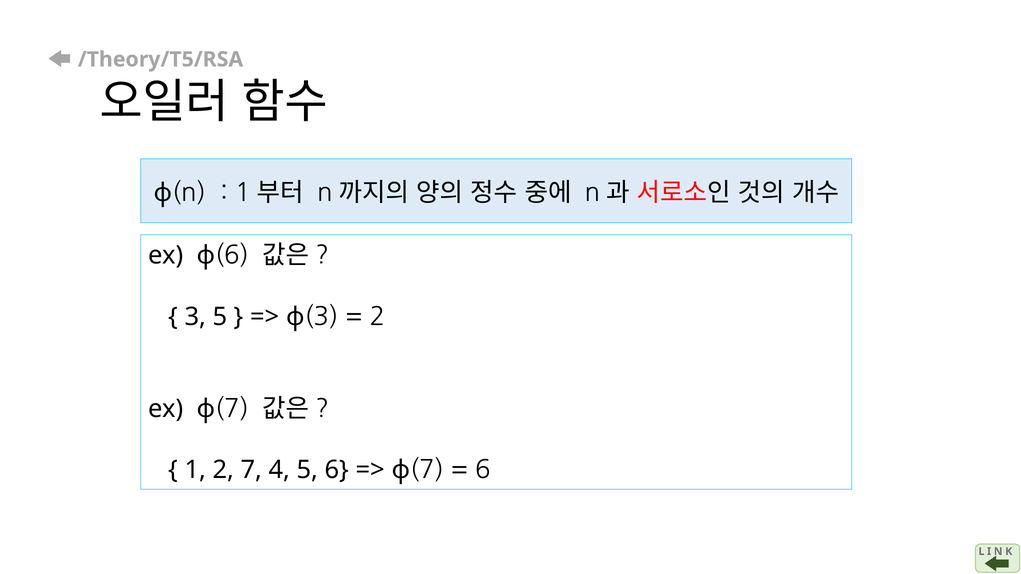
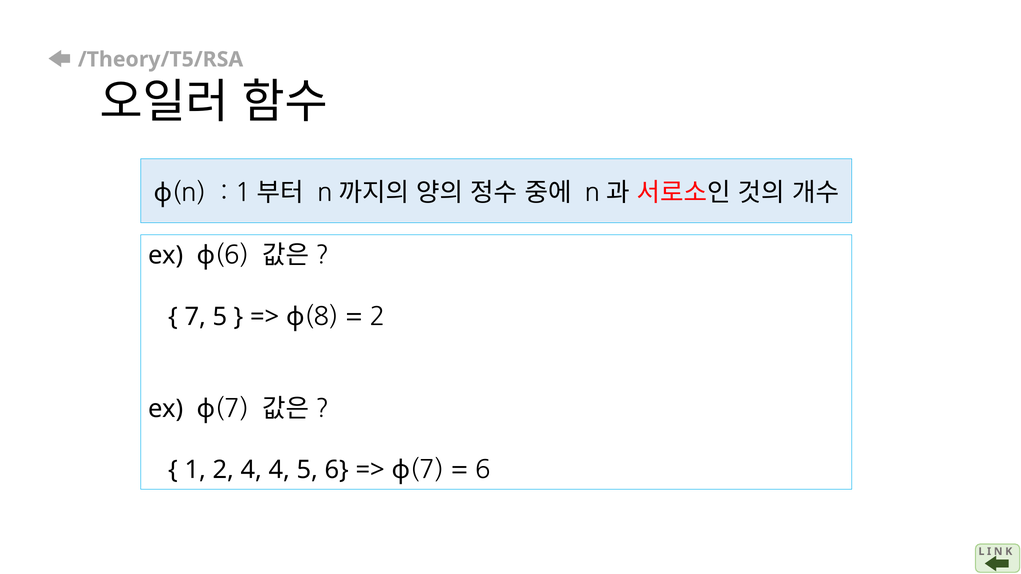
3: 3 -> 7 (195, 317)
3: 3 -> 8 (322, 317)
2 7: 7 -> 4 (251, 470)
